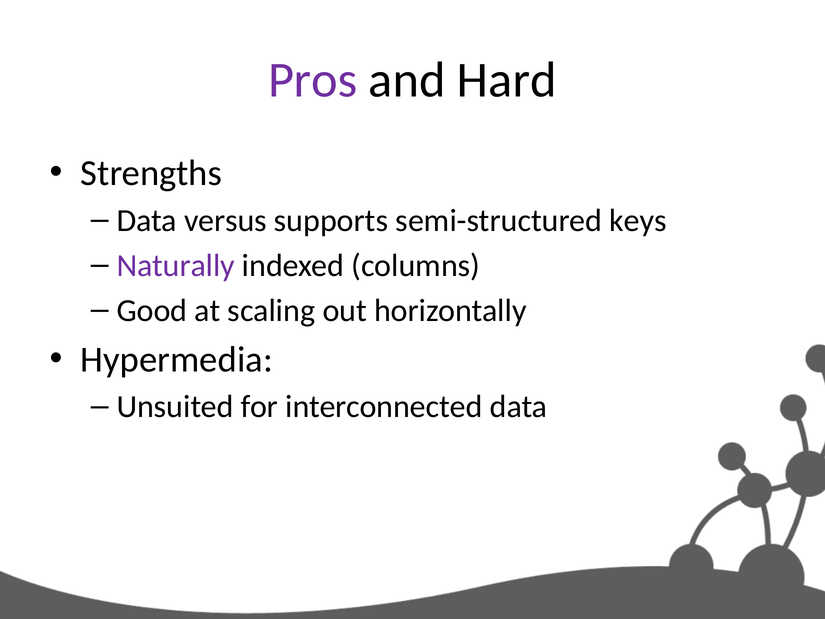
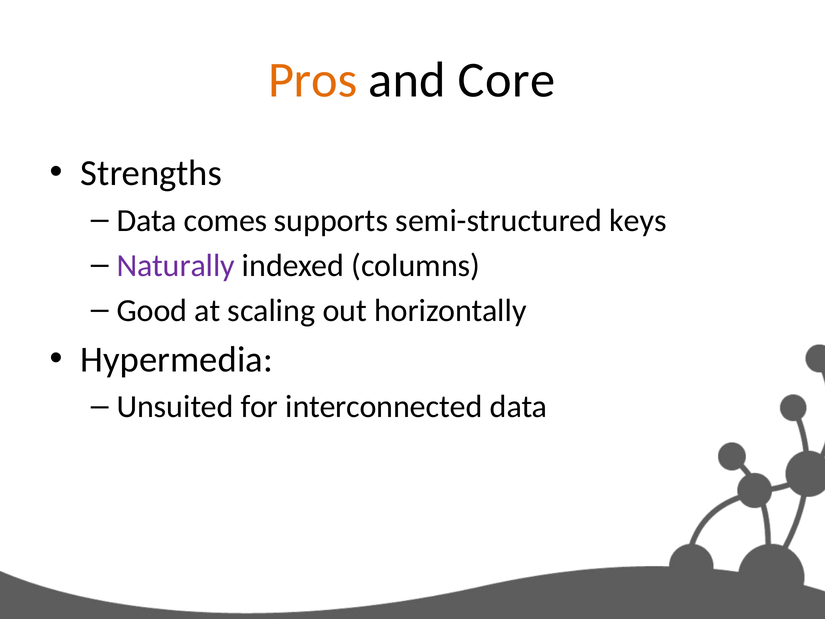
Pros colour: purple -> orange (313, 80)
Hard: Hard -> Core (506, 80)
versus: versus -> comes (226, 220)
